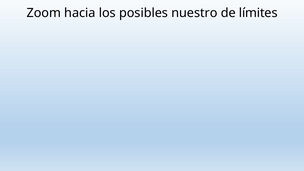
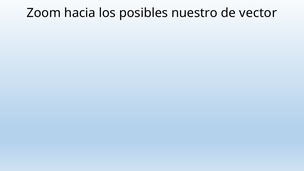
límites: límites -> vector (258, 13)
